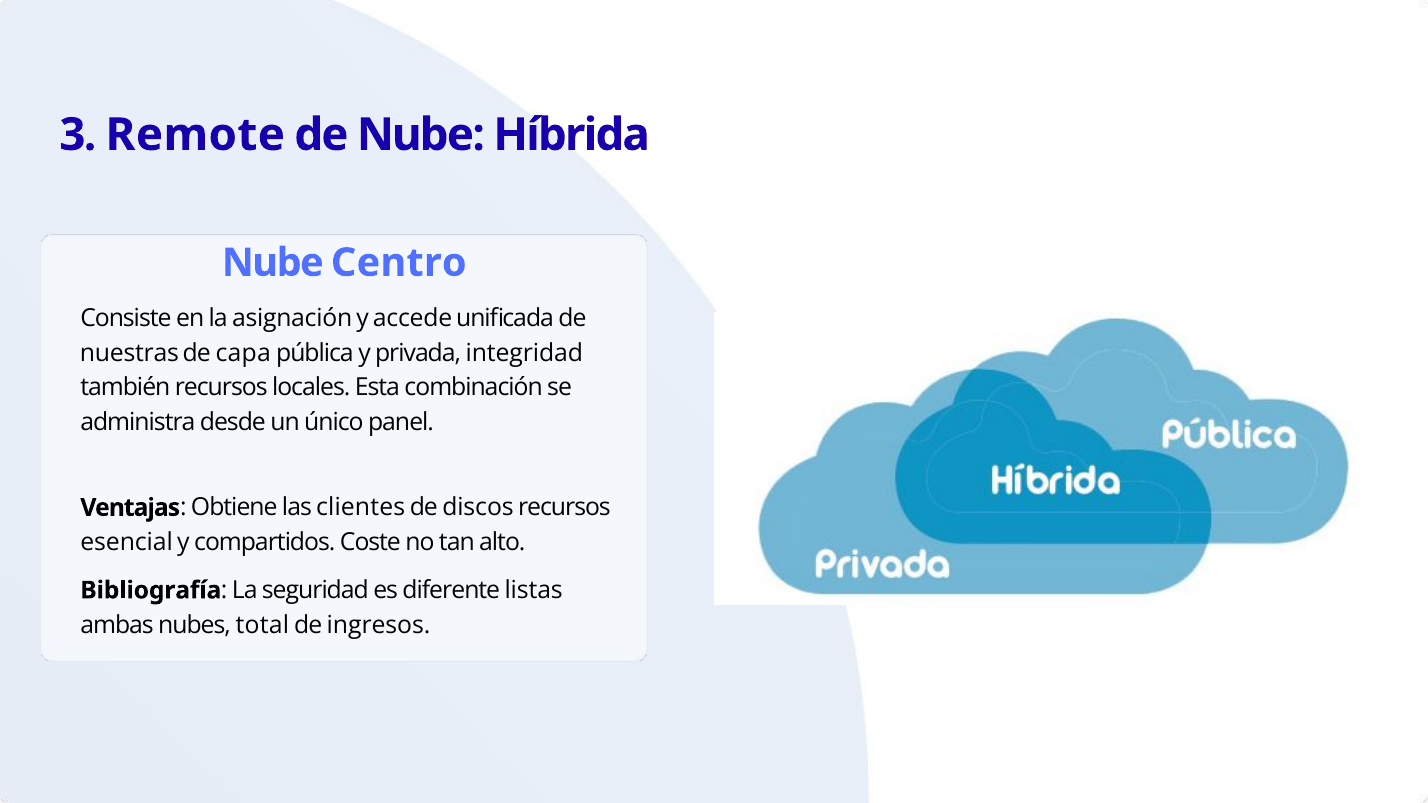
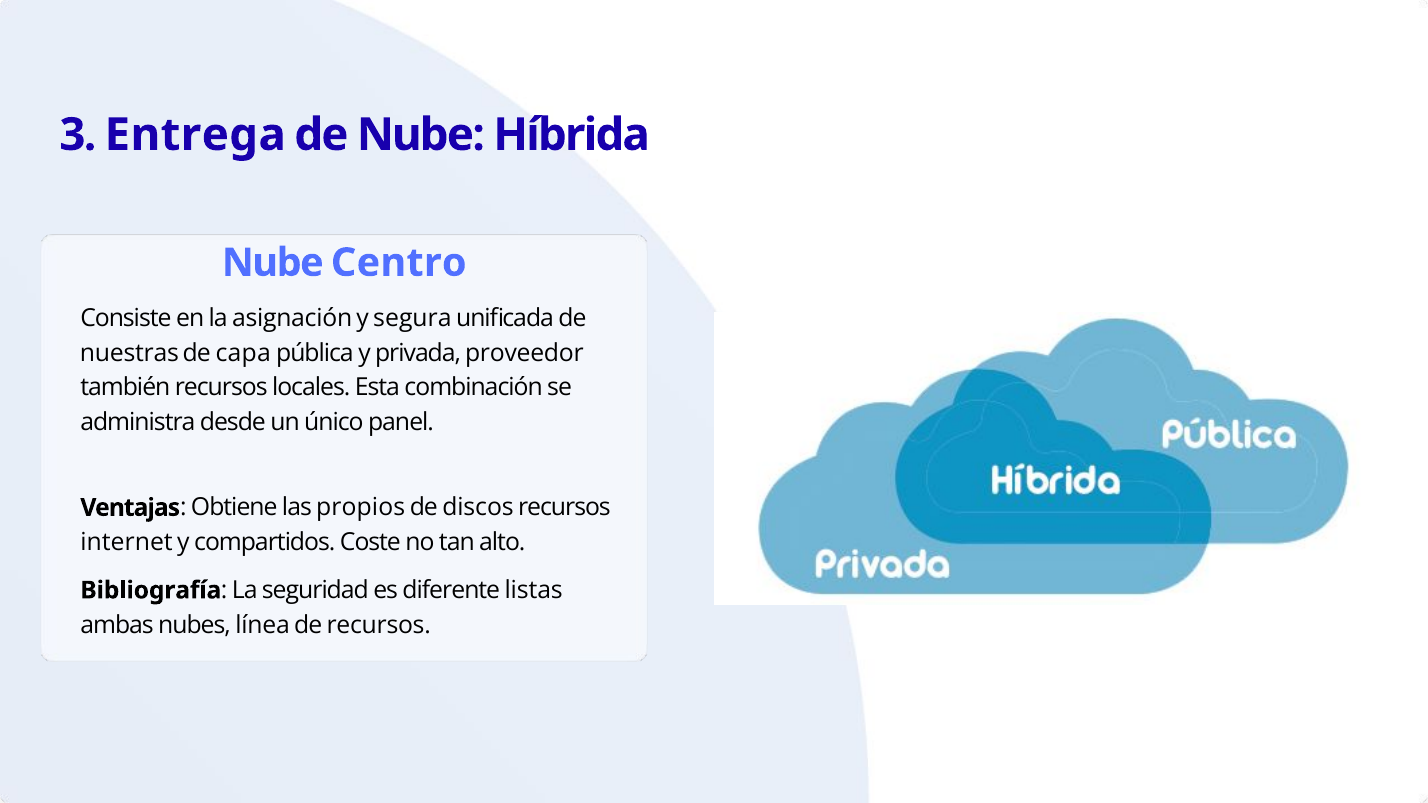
Remote: Remote -> Entrega (195, 135)
accede: accede -> segura (412, 319)
integridad: integridad -> proveedor (524, 353)
clientes: clientes -> propios (361, 508)
esencial: esencial -> internet (127, 542)
total: total -> línea (263, 625)
de ingresos: ingresos -> recursos (379, 625)
